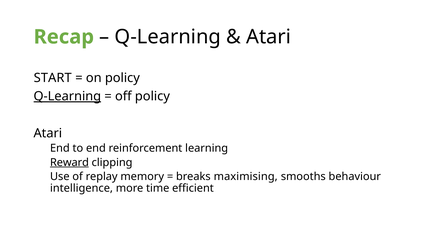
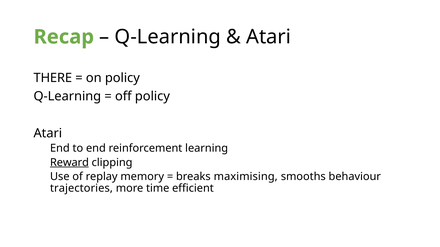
START: START -> THERE (53, 78)
Q-Learning underline: present -> none (67, 96)
intelligence: intelligence -> trajectories (81, 189)
